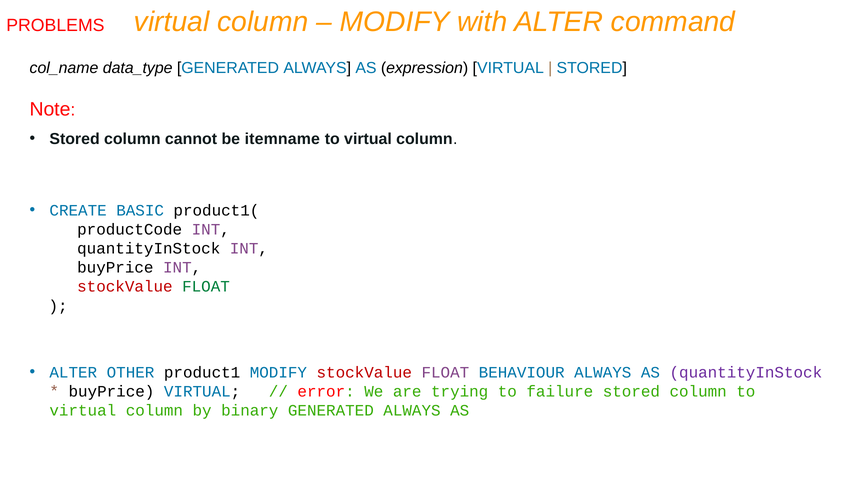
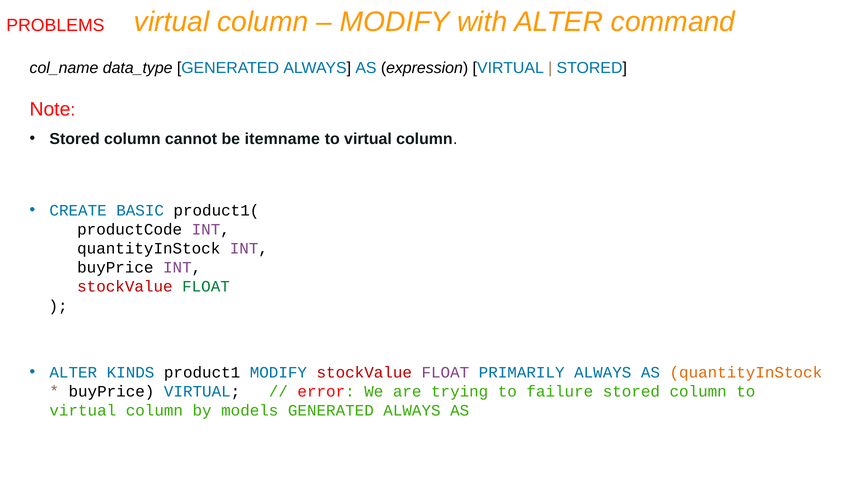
OTHER: OTHER -> KINDS (131, 373)
BEHAVIOUR: BEHAVIOUR -> PRIMARILY (522, 373)
quantityInStock colour: purple -> orange (746, 373)
binary: binary -> models (250, 411)
